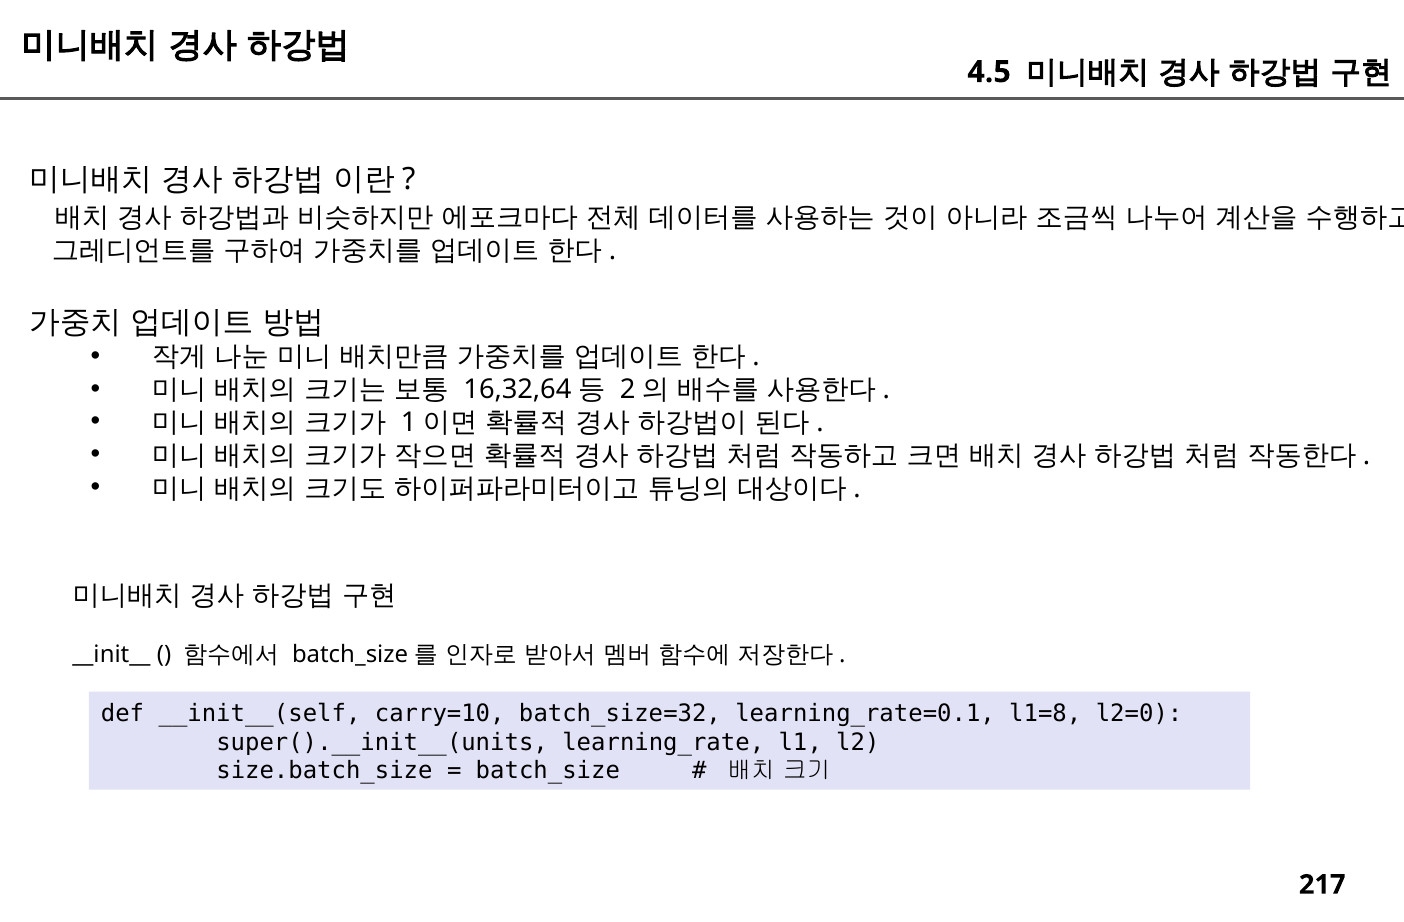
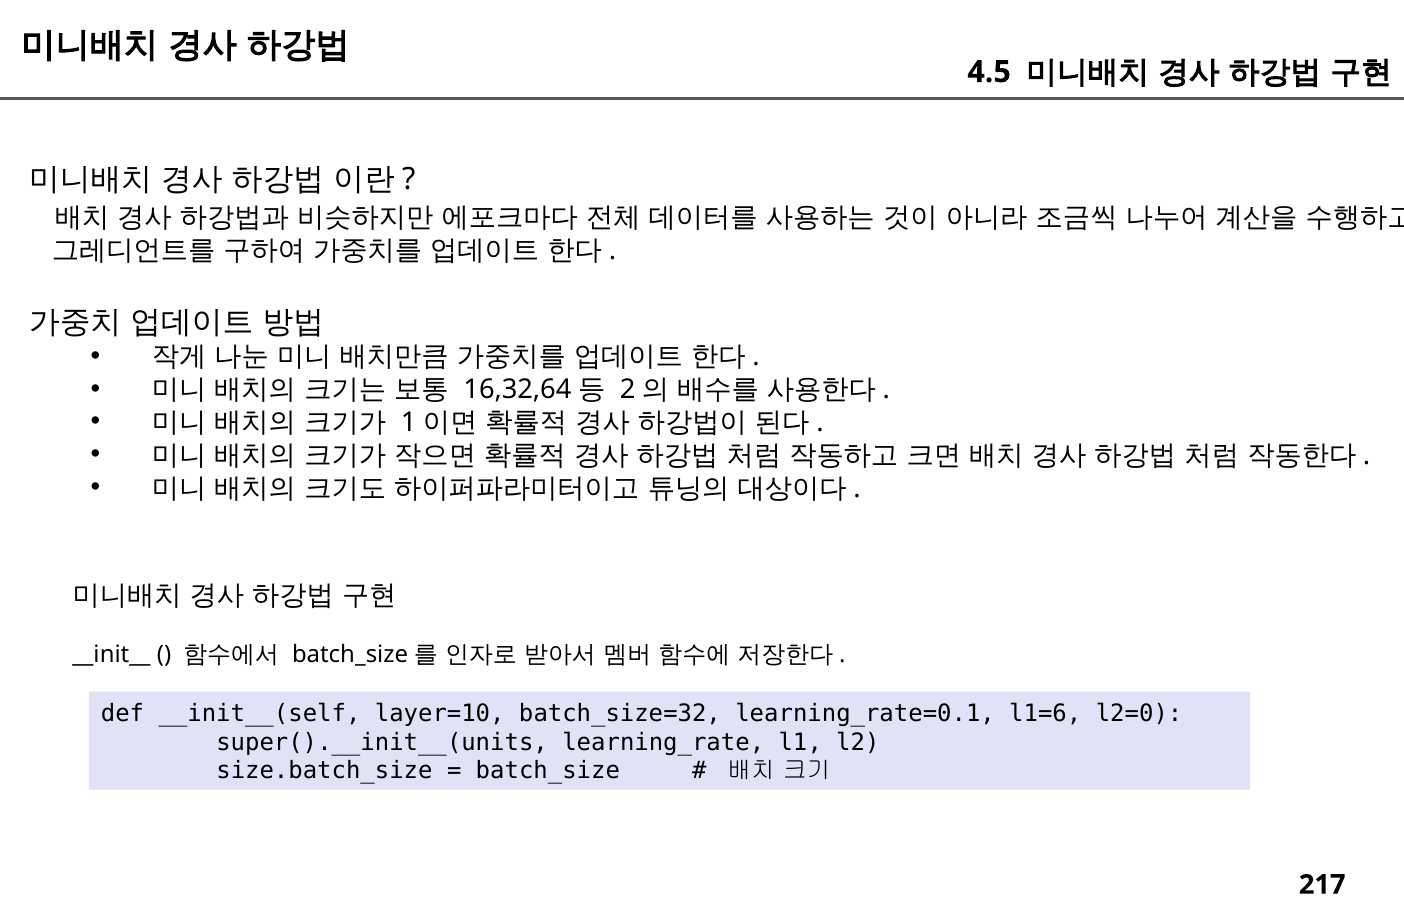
carry=10: carry=10 -> layer=10 (440, 714)
l1=8: l1=8 -> l1=6 (1045, 714)
